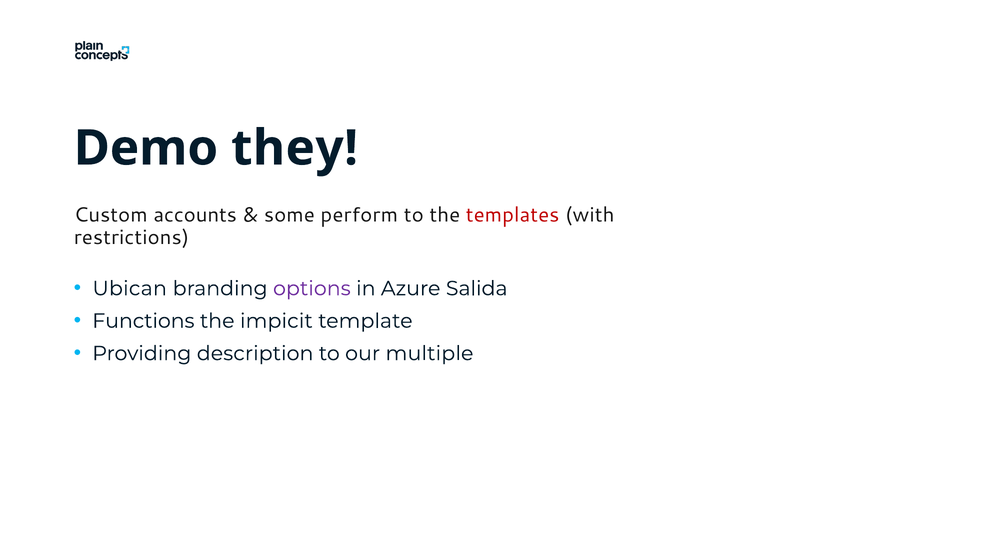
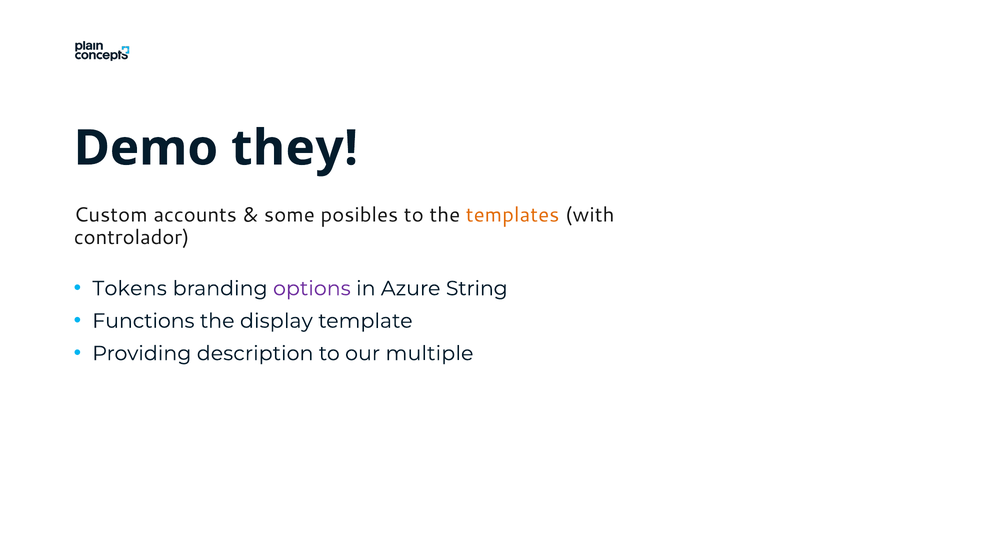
perform: perform -> posibles (359, 215)
templates colour: red -> orange (513, 215)
restrictions: restrictions -> controlador (132, 237)
Ubican: Ubican -> Tokens (130, 289)
Salida: Salida -> String (477, 289)
impicit: impicit -> display (276, 321)
